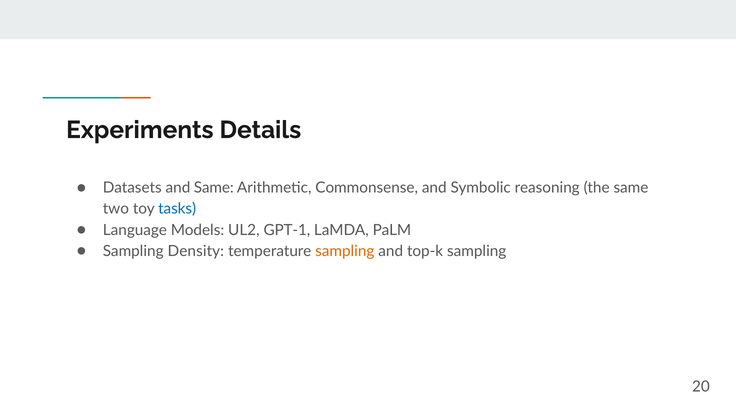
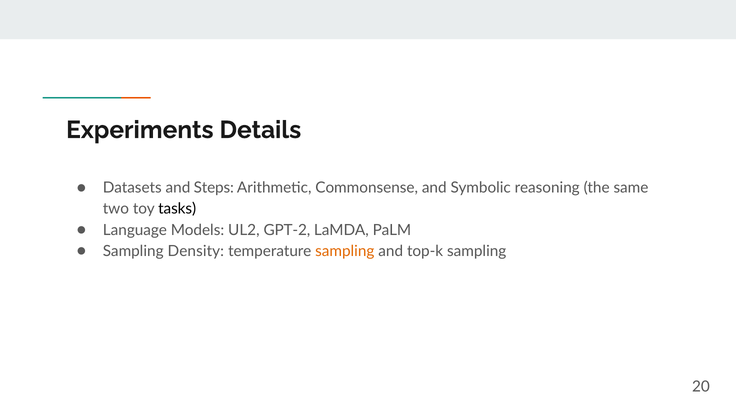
and Same: Same -> Steps (214, 188)
tasks colour: blue -> black (177, 209)
GPT-1: GPT-1 -> GPT-2 (287, 230)
